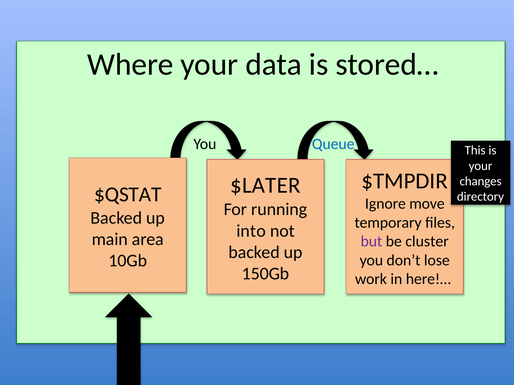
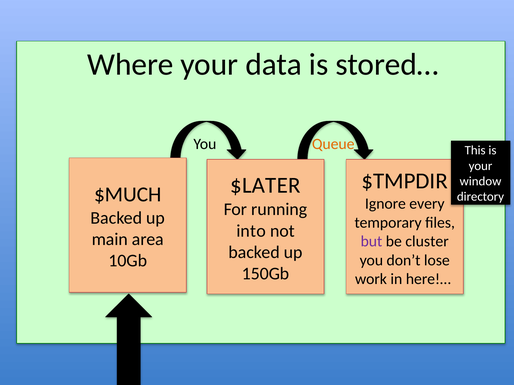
Queue colour: blue -> orange (333, 144)
changes: changes -> window (480, 181)
$QSTAT: $QSTAT -> $MUCH (128, 195)
move: move -> every (427, 204)
